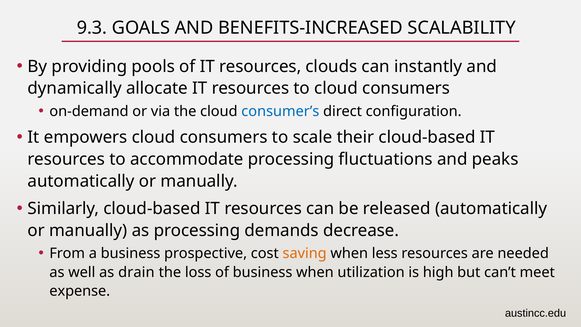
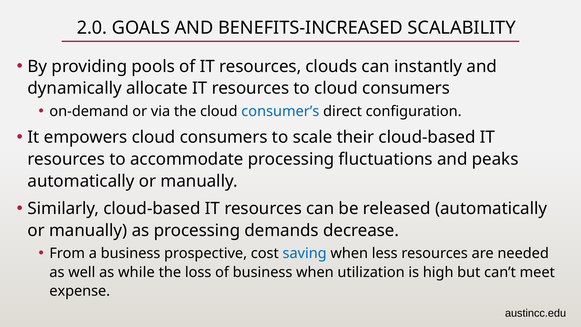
9.3: 9.3 -> 2.0 (92, 28)
saving colour: orange -> blue (305, 253)
drain: drain -> while (136, 272)
